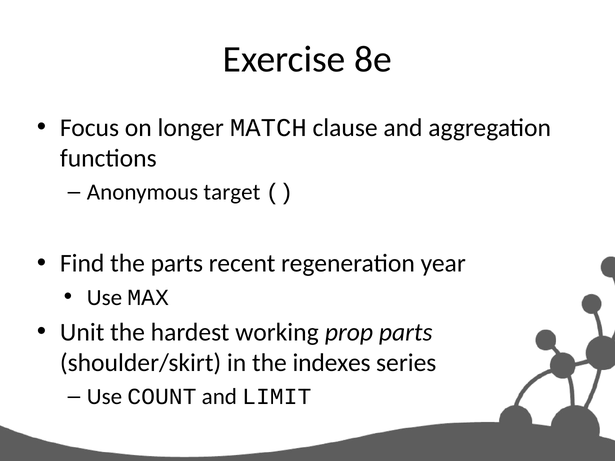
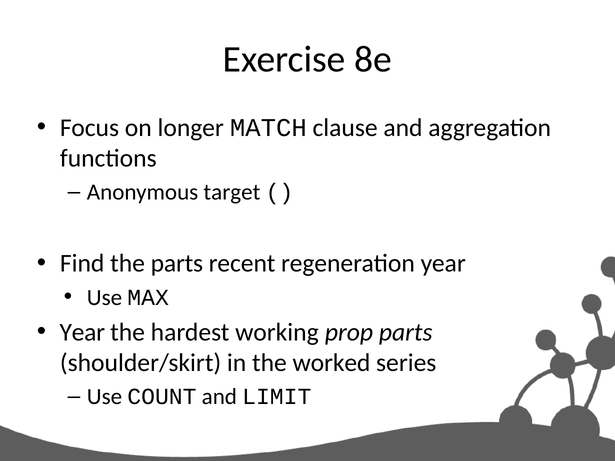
Unit: Unit -> Year (82, 332)
indexes: indexes -> worked (332, 363)
